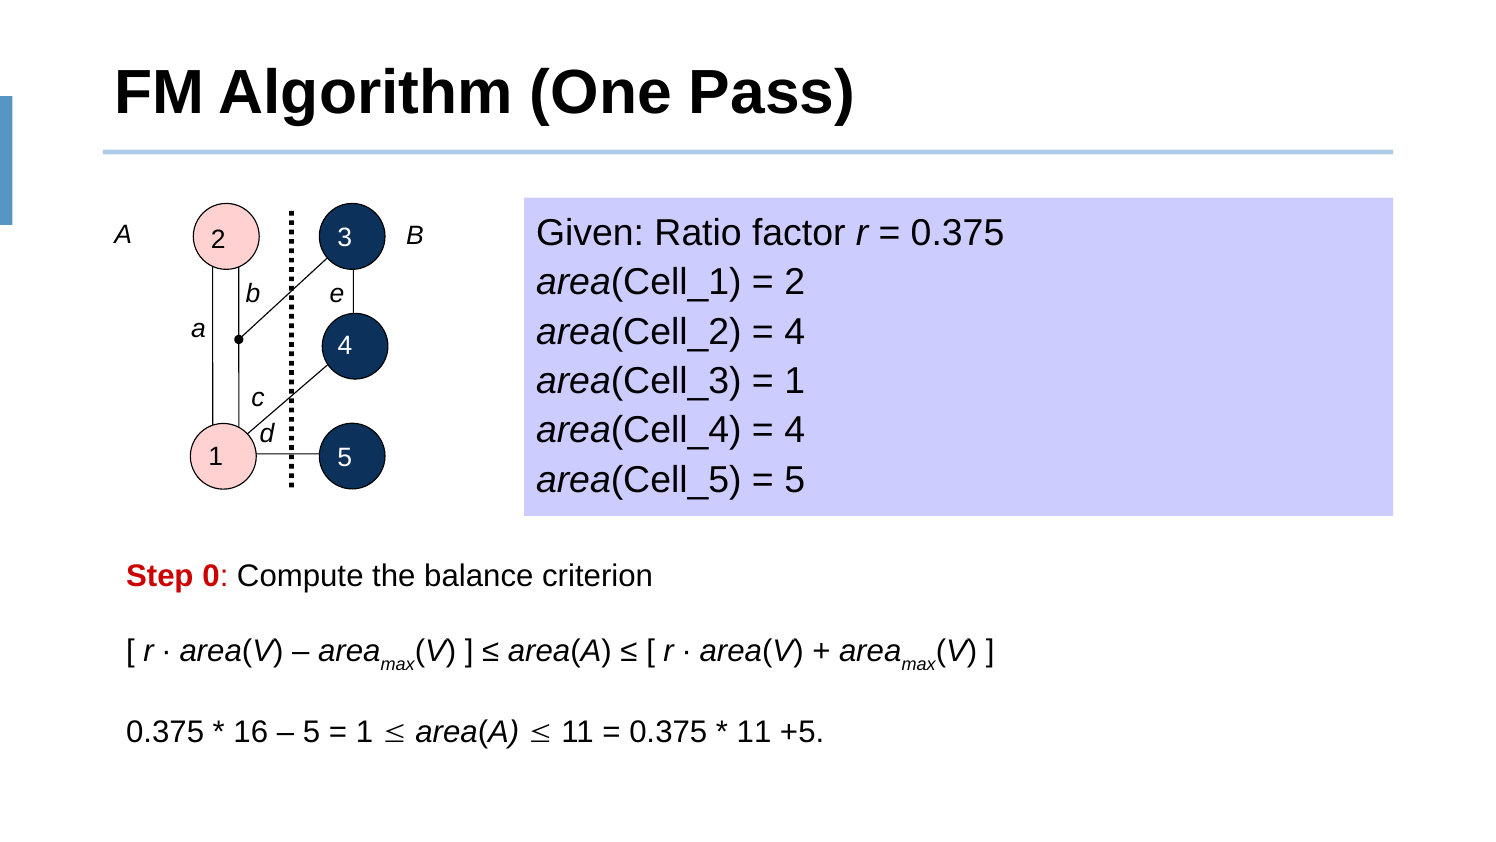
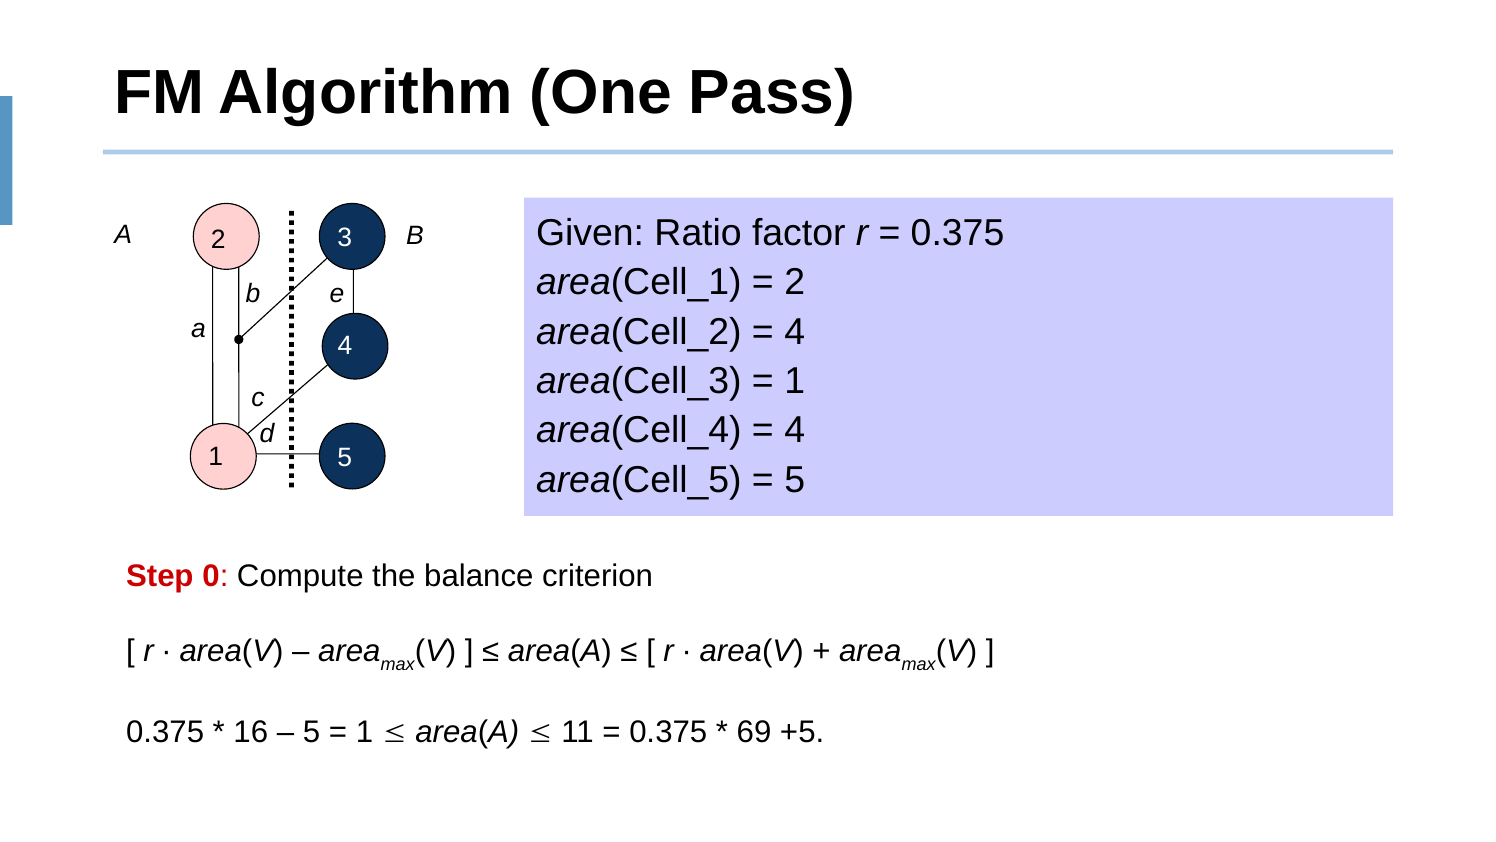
11: 11 -> 69 (754, 732)
